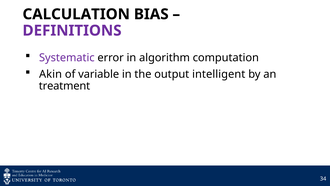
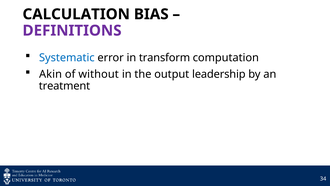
Systematic colour: purple -> blue (67, 58)
algorithm: algorithm -> transform (165, 58)
variable: variable -> without (99, 74)
intelligent: intelligent -> leadership (219, 74)
